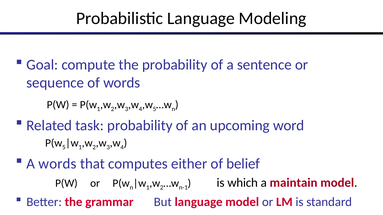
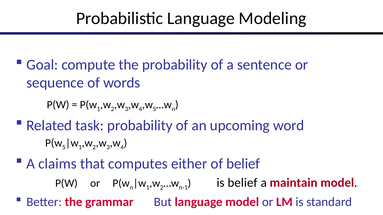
A words: words -> claims (58, 164)
is which: which -> belief (242, 183)
